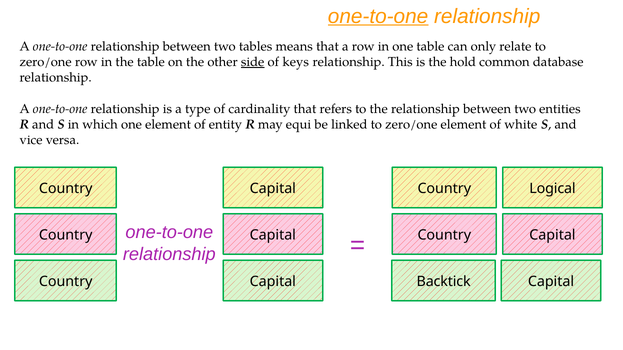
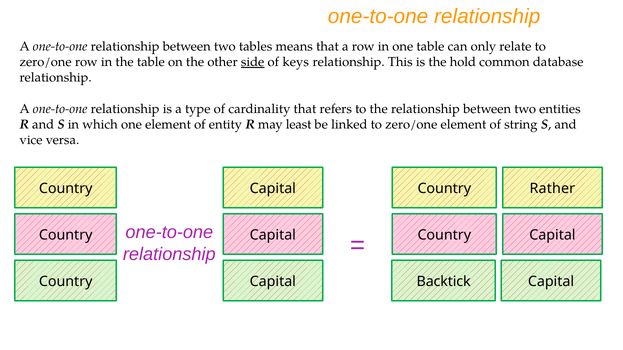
one-to-one underline: present -> none (378, 16)
equi: equi -> least (299, 125)
white: white -> string (521, 125)
Logical: Logical -> Rather (552, 189)
